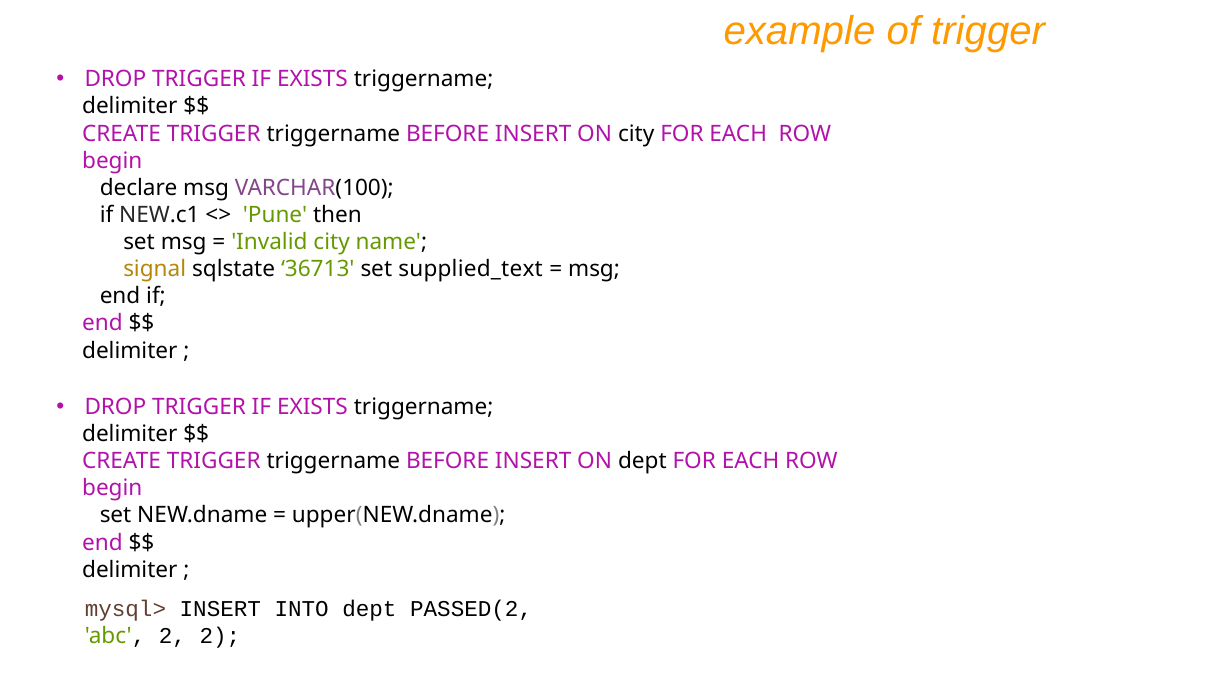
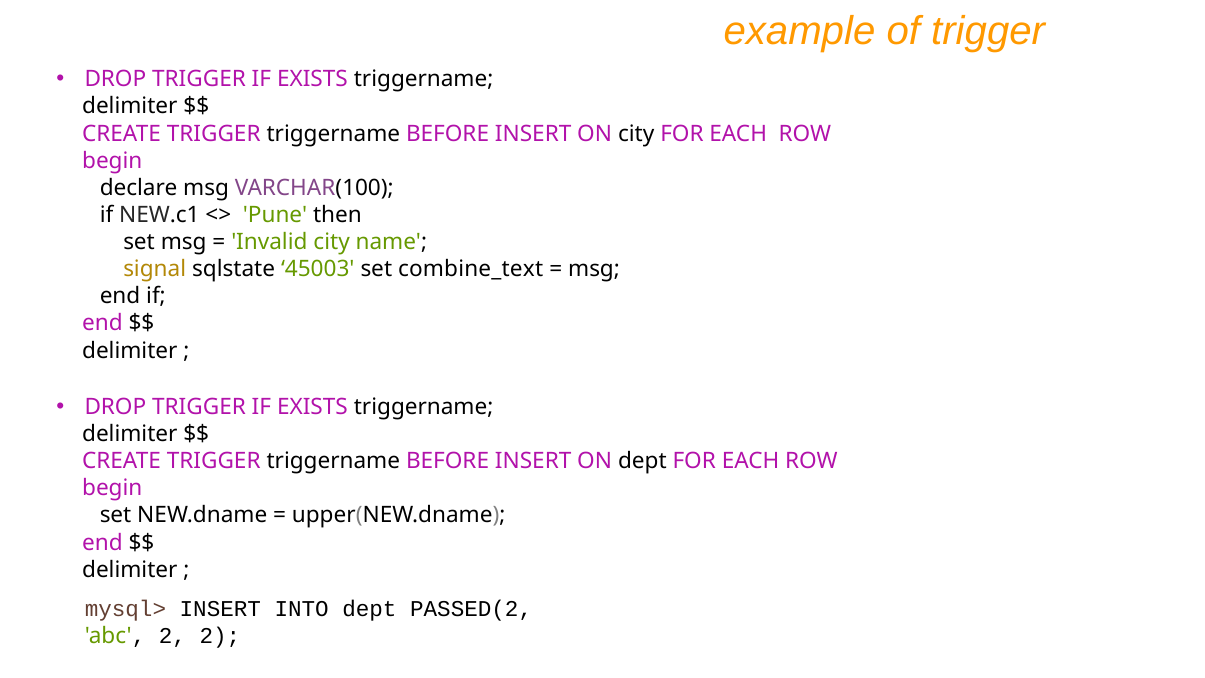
36713: 36713 -> 45003 (318, 269)
supplied_text: supplied_text -> combine_text (471, 269)
